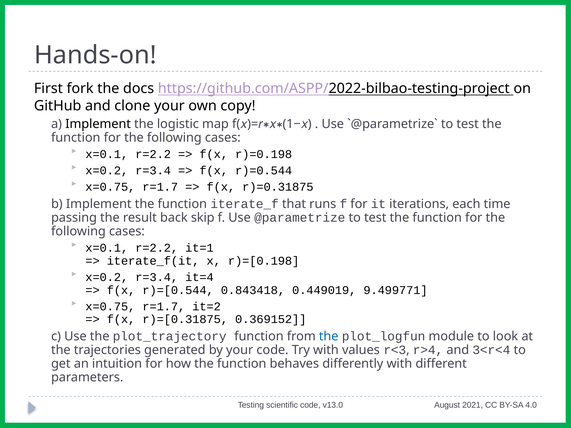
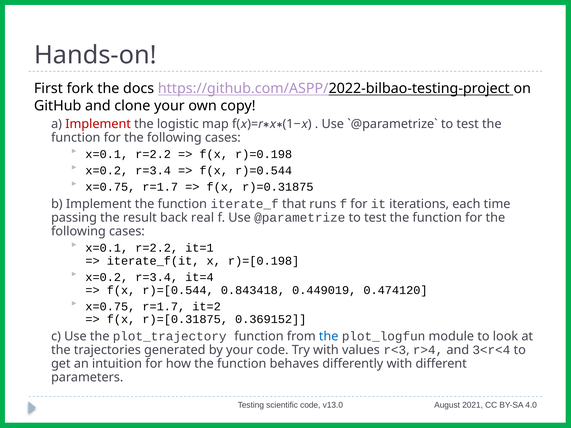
Implement colour: black -> red (98, 124)
skip: skip -> real (203, 218)
9.499771: 9.499771 -> 0.474120 (396, 290)
